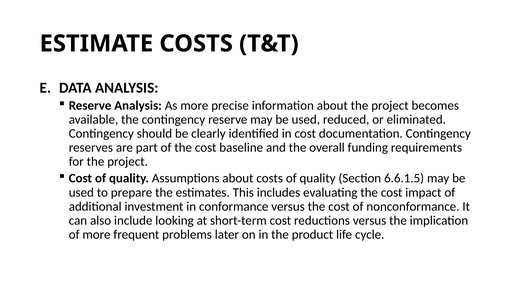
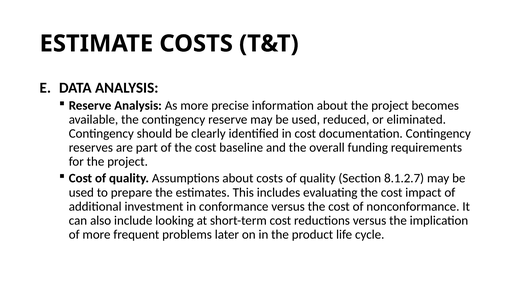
6.6.1.5: 6.6.1.5 -> 8.1.2.7 (404, 178)
